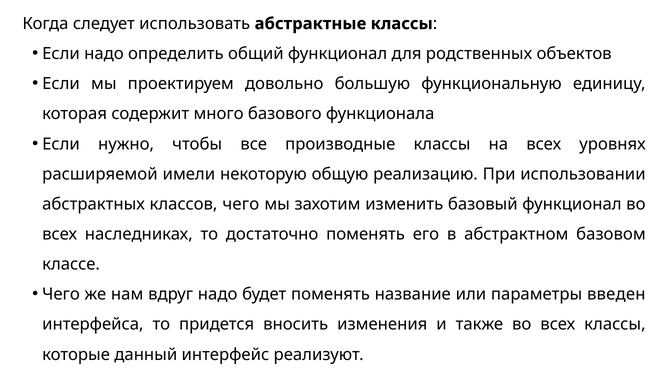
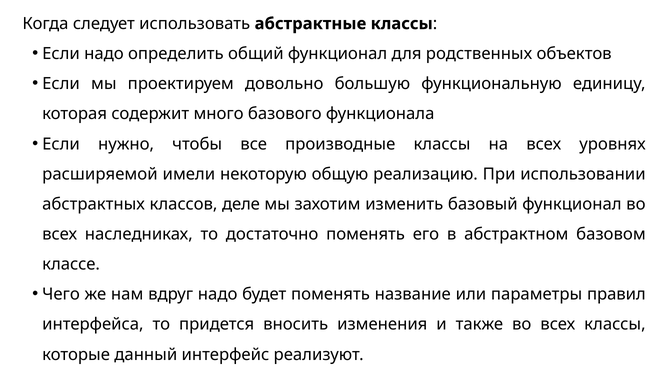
классов чего: чего -> деле (241, 204)
введен: введен -> правил (616, 294)
